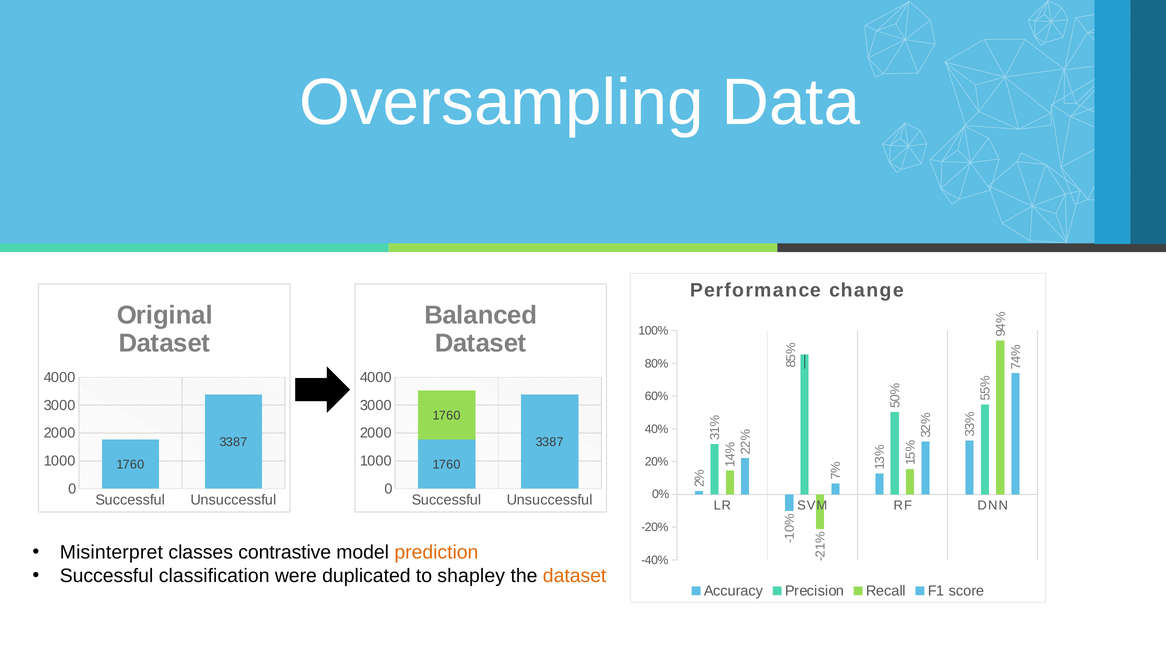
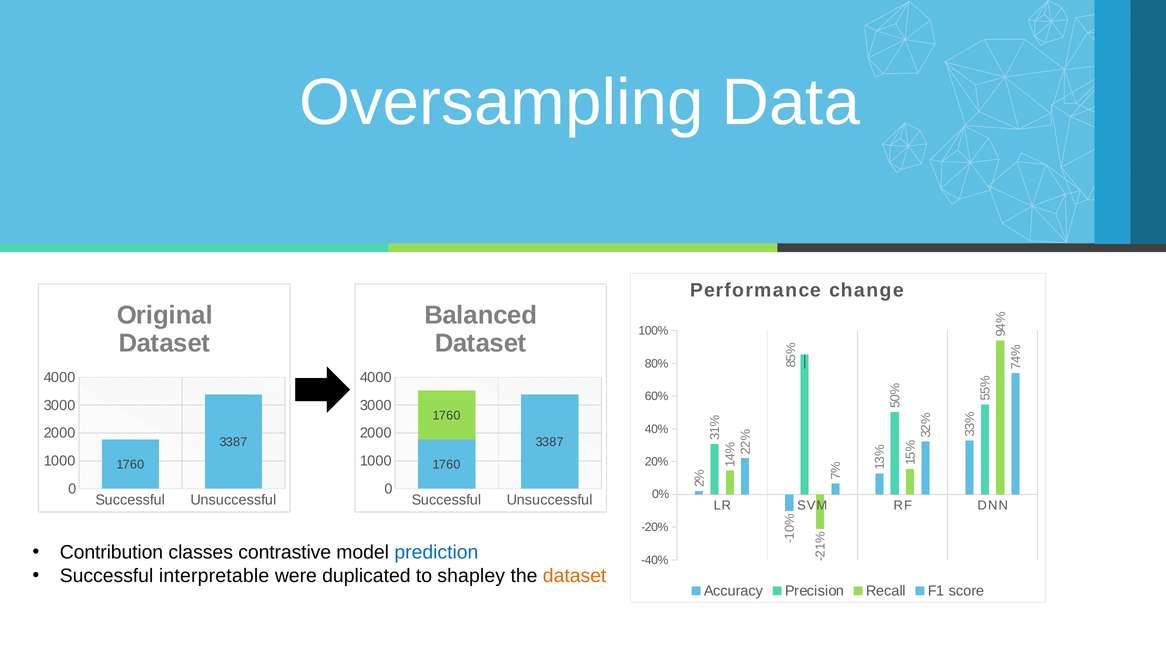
Misinterpret: Misinterpret -> Contribution (111, 552)
prediction colour: orange -> blue (436, 552)
classification: classification -> interpretable (214, 576)
